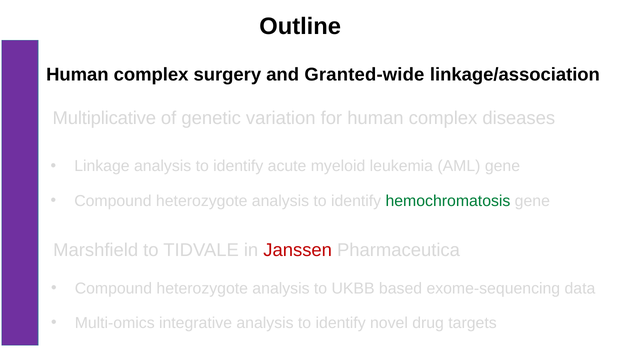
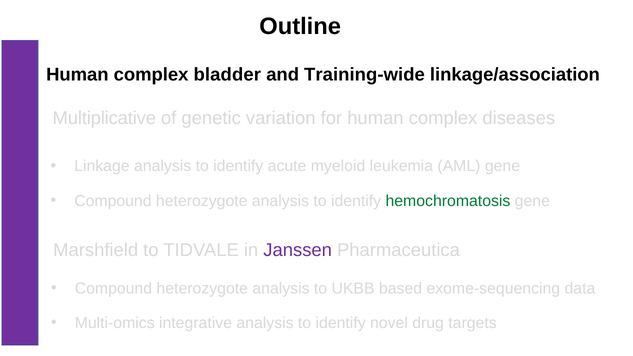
surgery: surgery -> bladder (227, 75)
Granted-wide: Granted-wide -> Training-wide (364, 75)
Janssen colour: red -> purple (298, 250)
